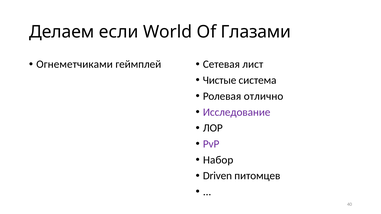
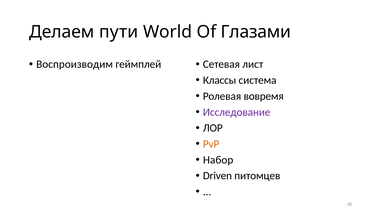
если: если -> пути (119, 32)
Огнеметчиками: Огнеметчиками -> Воспроизводим (75, 64)
Чистые: Чистые -> Классы (220, 80)
отлично: отлично -> вовремя (264, 96)
PvP colour: purple -> orange (211, 144)
